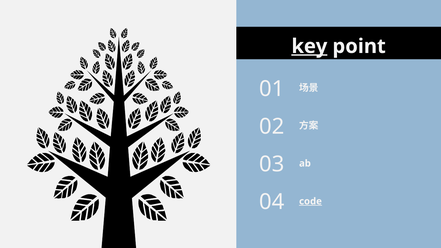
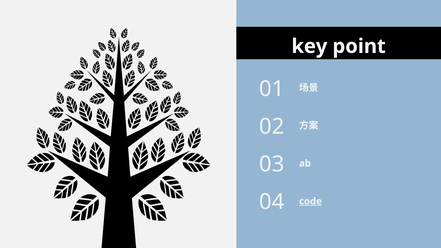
key underline: present -> none (309, 46)
